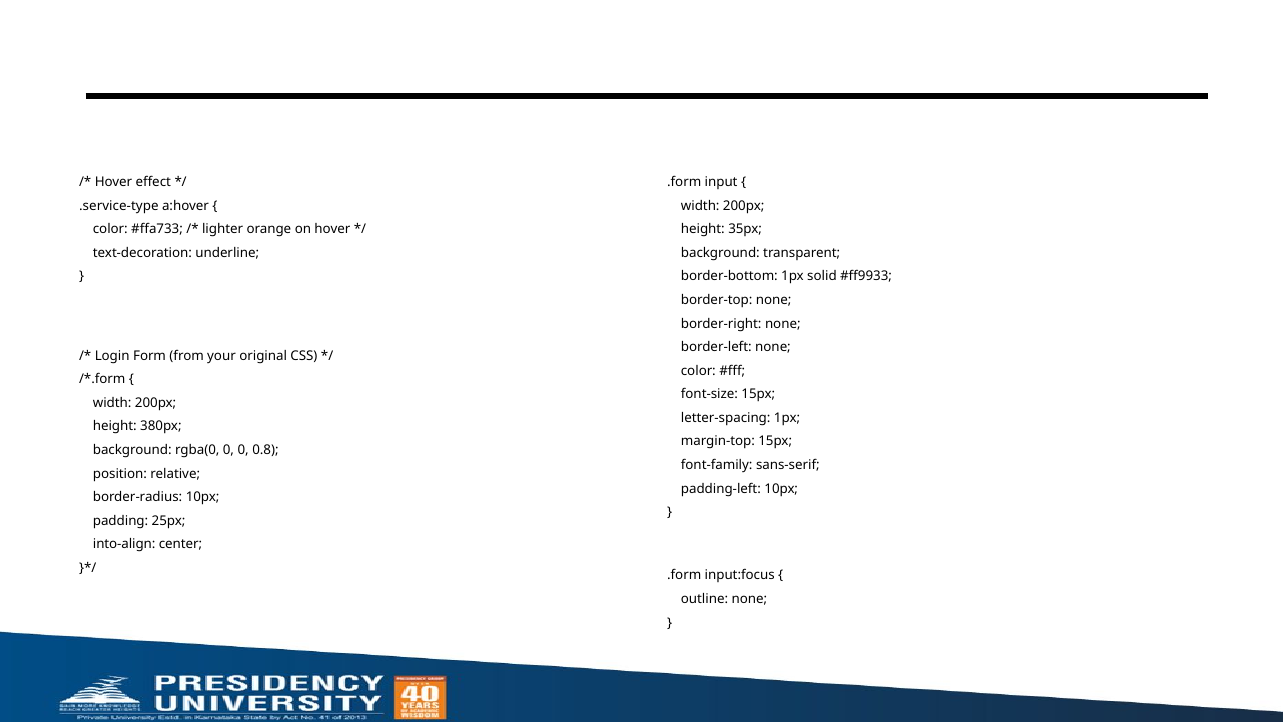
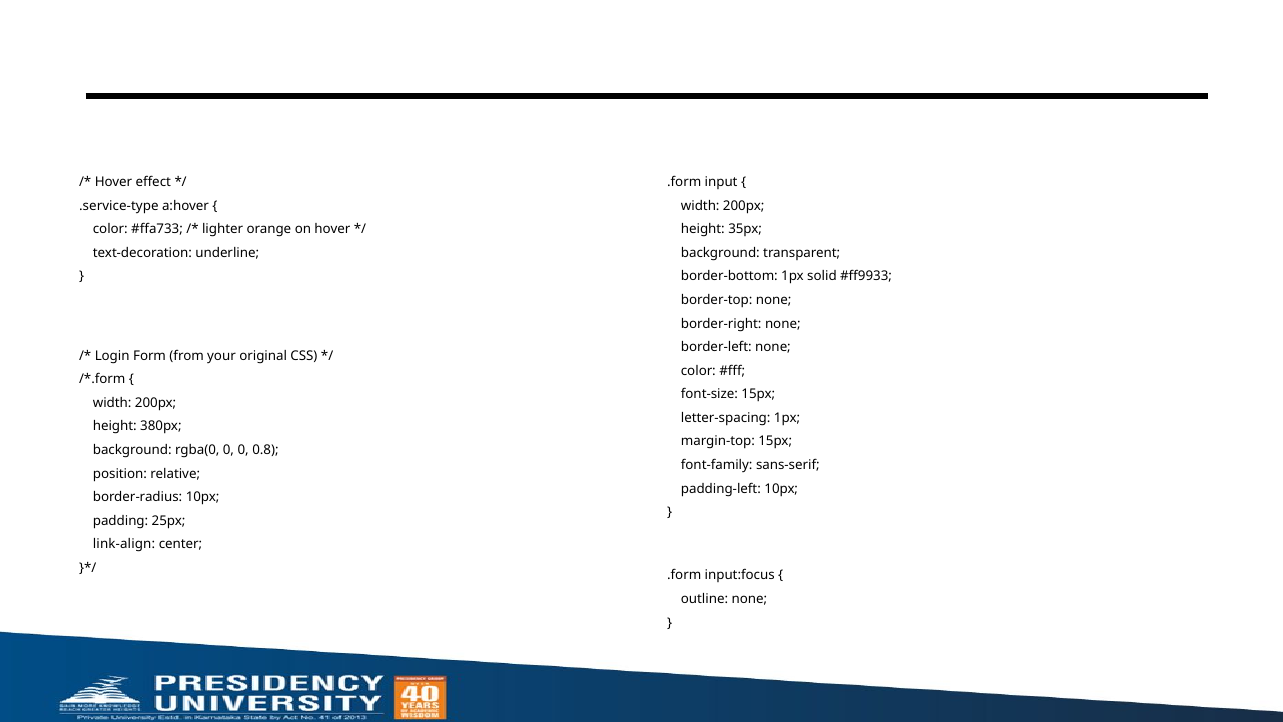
into-align: into-align -> link-align (124, 544)
